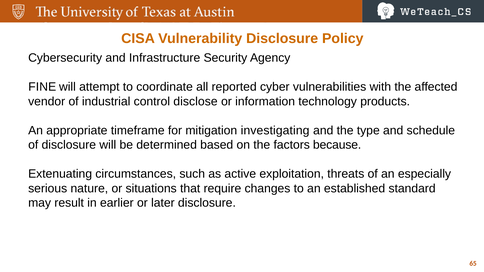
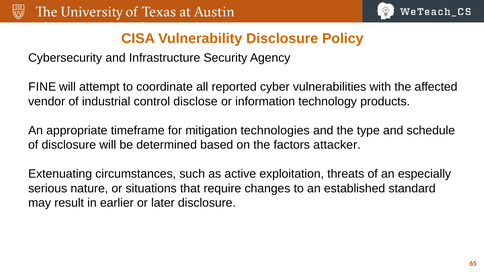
investigating: investigating -> technologies (275, 131)
because: because -> attacker (337, 145)
